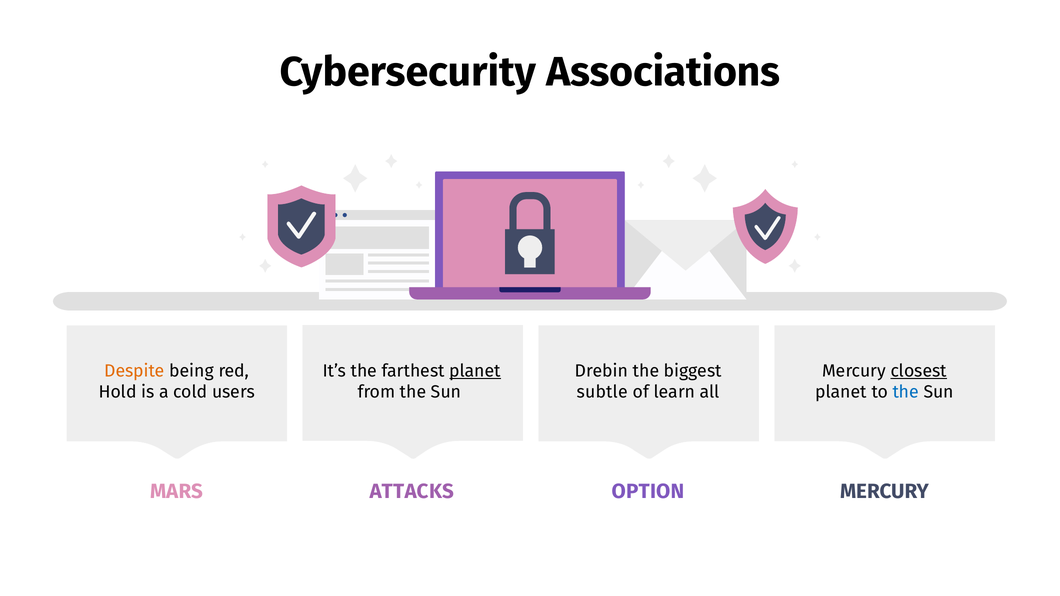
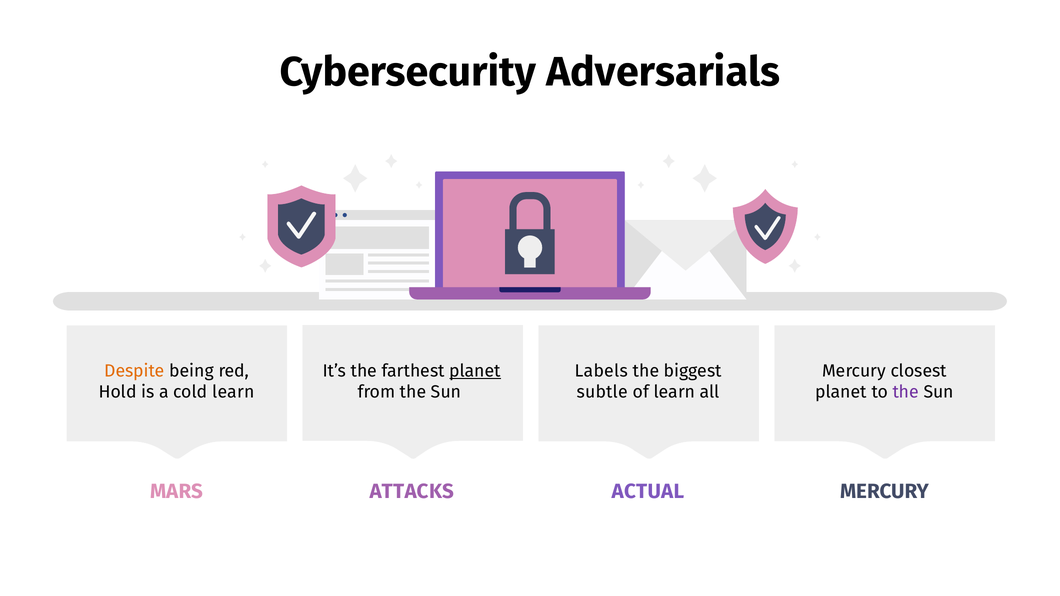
Associations: Associations -> Adversarials (663, 72)
Drebin: Drebin -> Labels (601, 371)
closest underline: present -> none (919, 371)
cold users: users -> learn (233, 392)
the colour: blue -> purple (906, 392)
OPTION: OPTION -> ACTUAL (648, 492)
